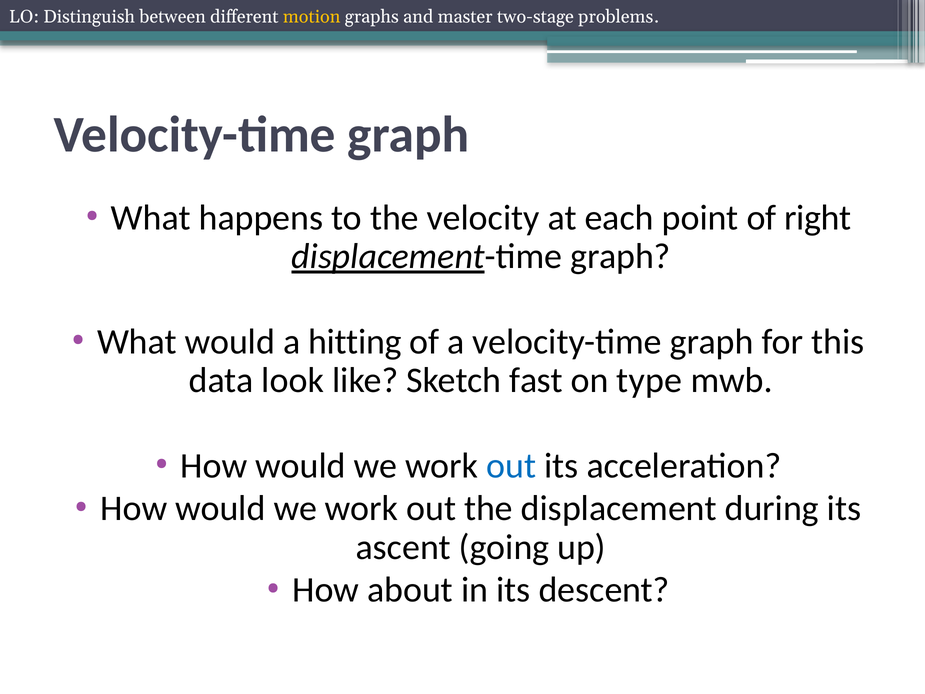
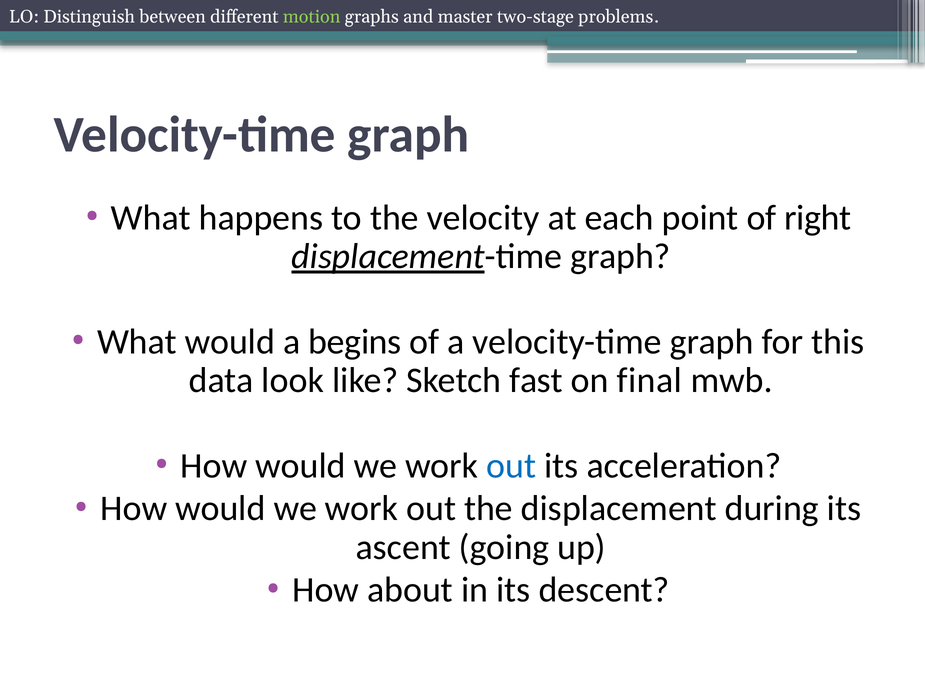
motion colour: yellow -> light green (312, 17)
hitting: hitting -> begins (355, 342)
type: type -> final (649, 380)
